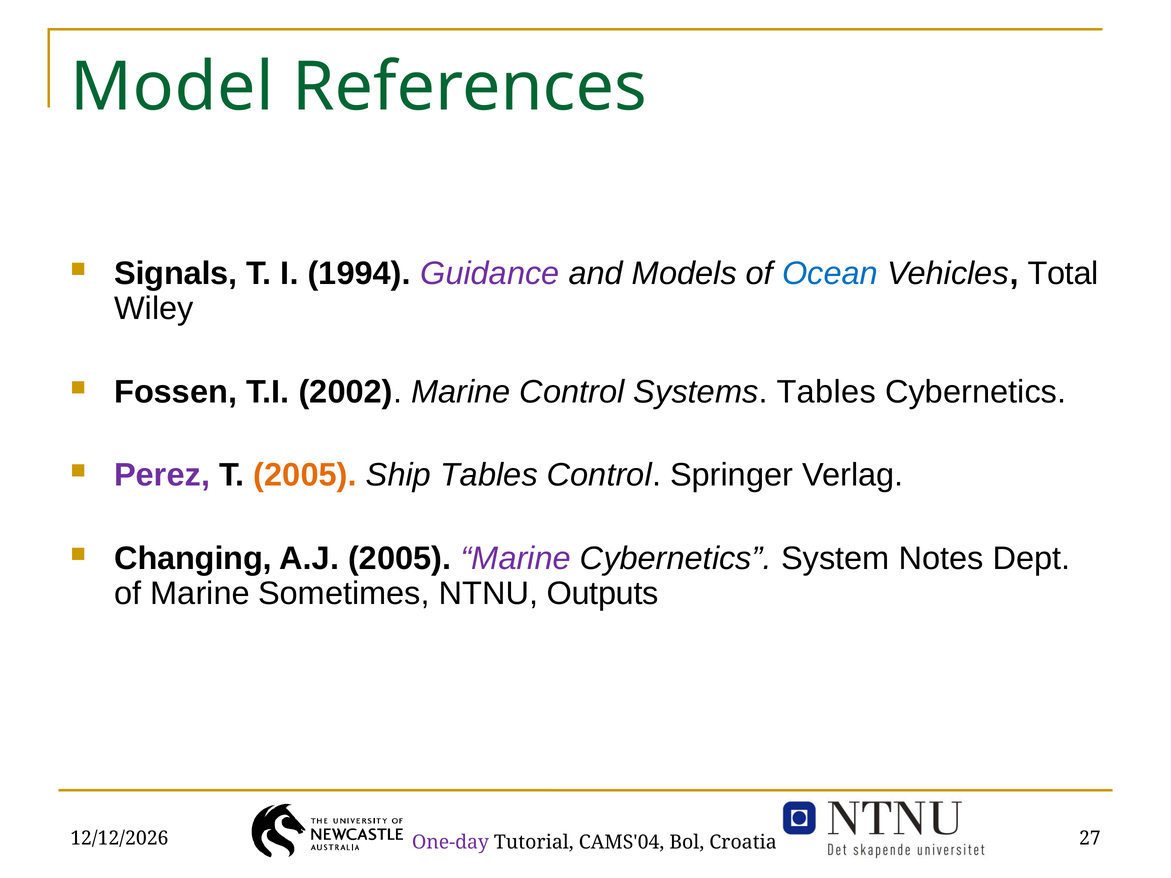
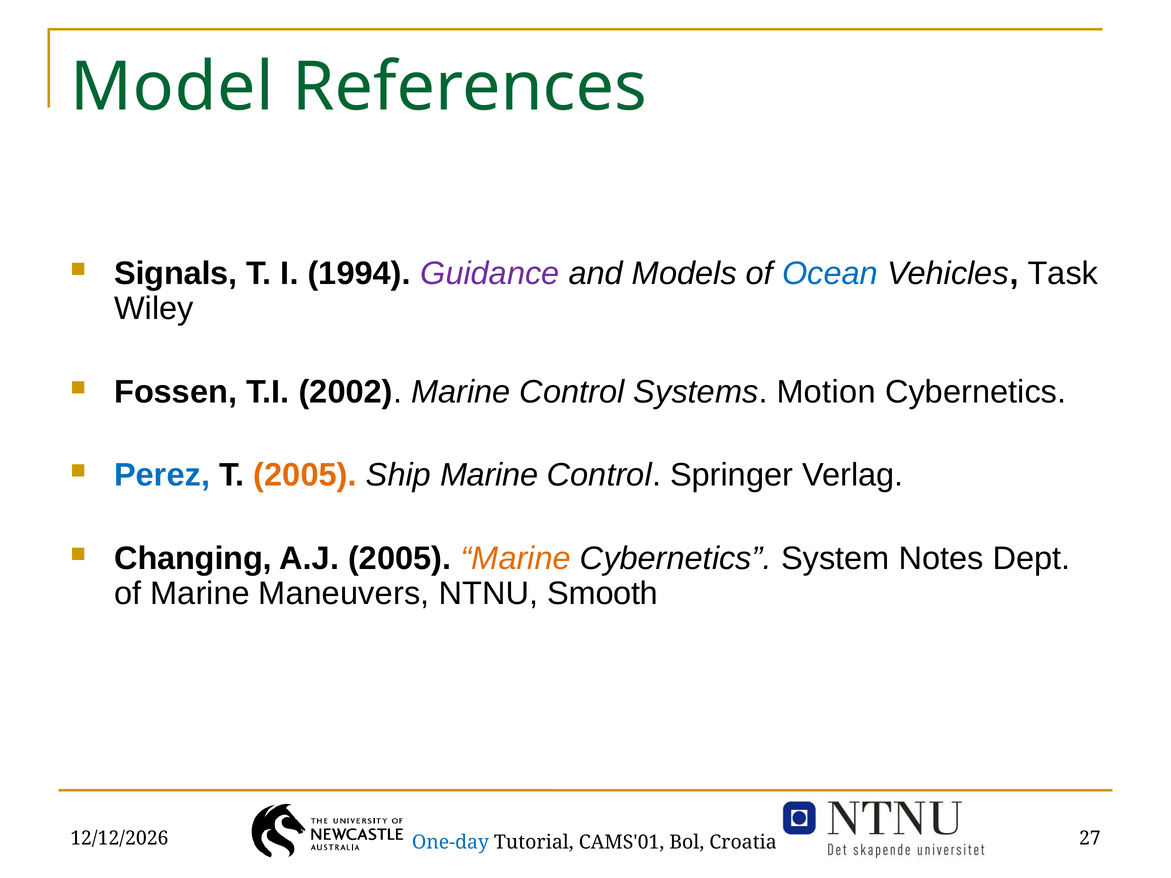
Total: Total -> Task (1063, 274)
Systems Tables: Tables -> Motion (826, 392)
Perez colour: purple -> blue (162, 475)
Ship Tables: Tables -> Marine (489, 475)
Marine colour: purple -> orange (516, 559)
Sometimes: Sometimes -> Maneuvers (344, 594)
Outputs: Outputs -> Smooth (603, 594)
One-day colour: purple -> blue (450, 842)
CAMS'04: CAMS'04 -> CAMS'01 (622, 842)
